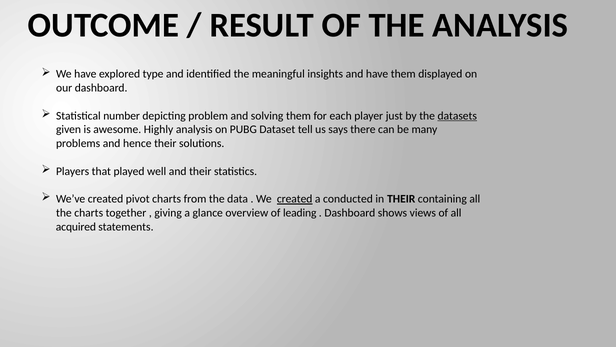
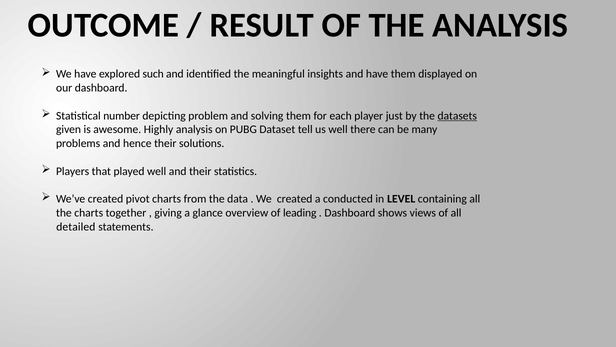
type: type -> such (153, 74)
us says: says -> well (338, 129)
created underline: present -> none (295, 199)
in THEIR: THEIR -> LEVEL (401, 199)
acquired: acquired -> detailed (76, 226)
